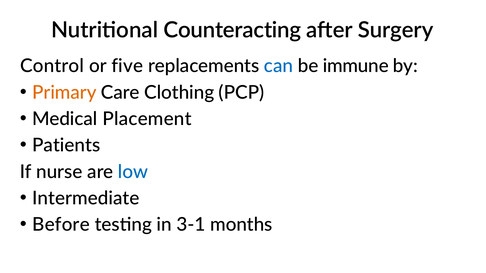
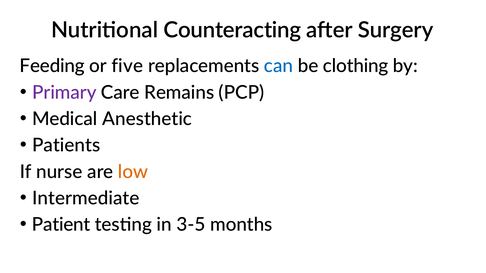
Control: Control -> Feeding (52, 66)
immune: immune -> clothing (356, 66)
Primary colour: orange -> purple (64, 93)
Clothing: Clothing -> Remains (179, 93)
Placement: Placement -> Anesthetic (147, 119)
low colour: blue -> orange (133, 172)
Before: Before -> Patient (61, 225)
3-1: 3-1 -> 3-5 (191, 225)
